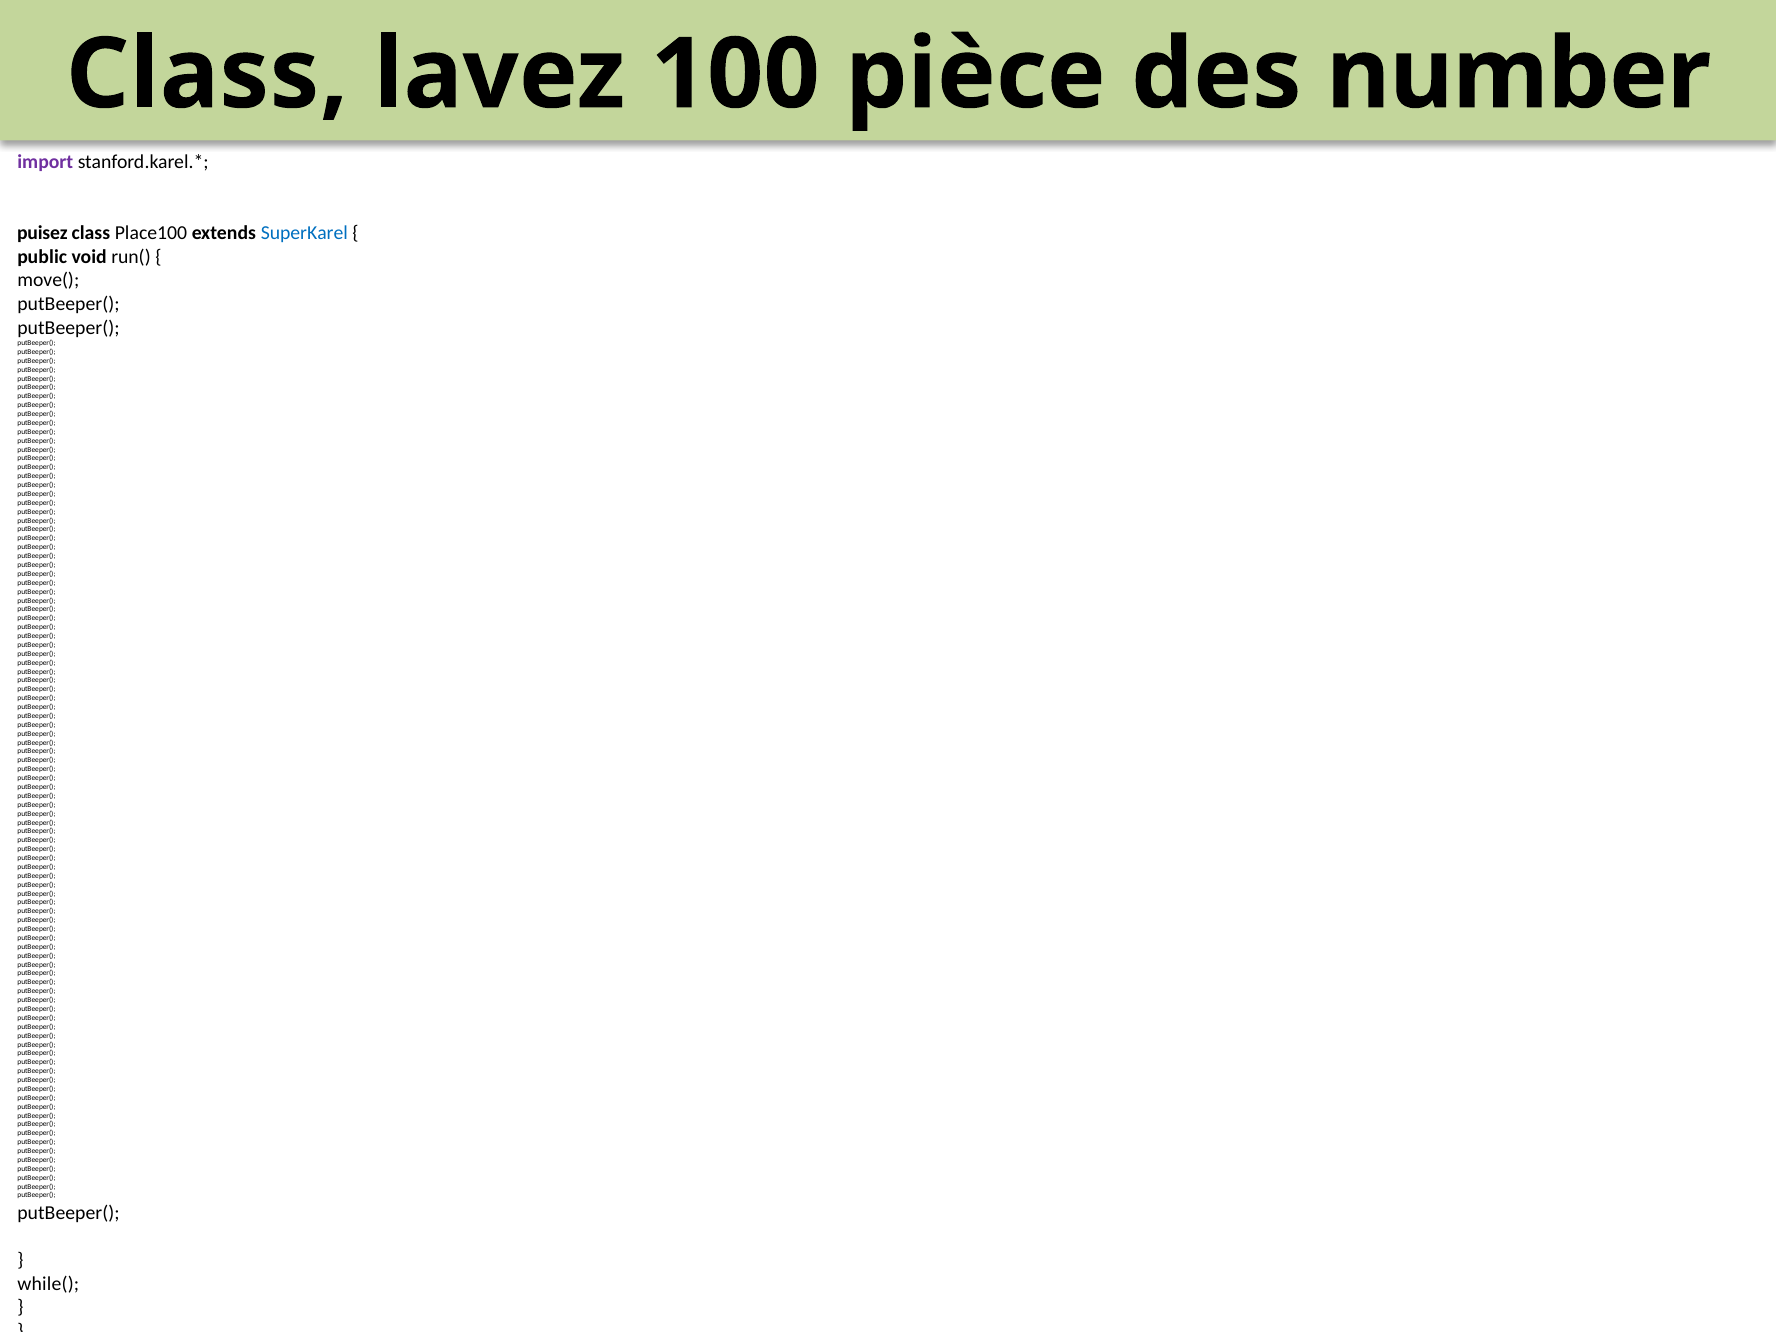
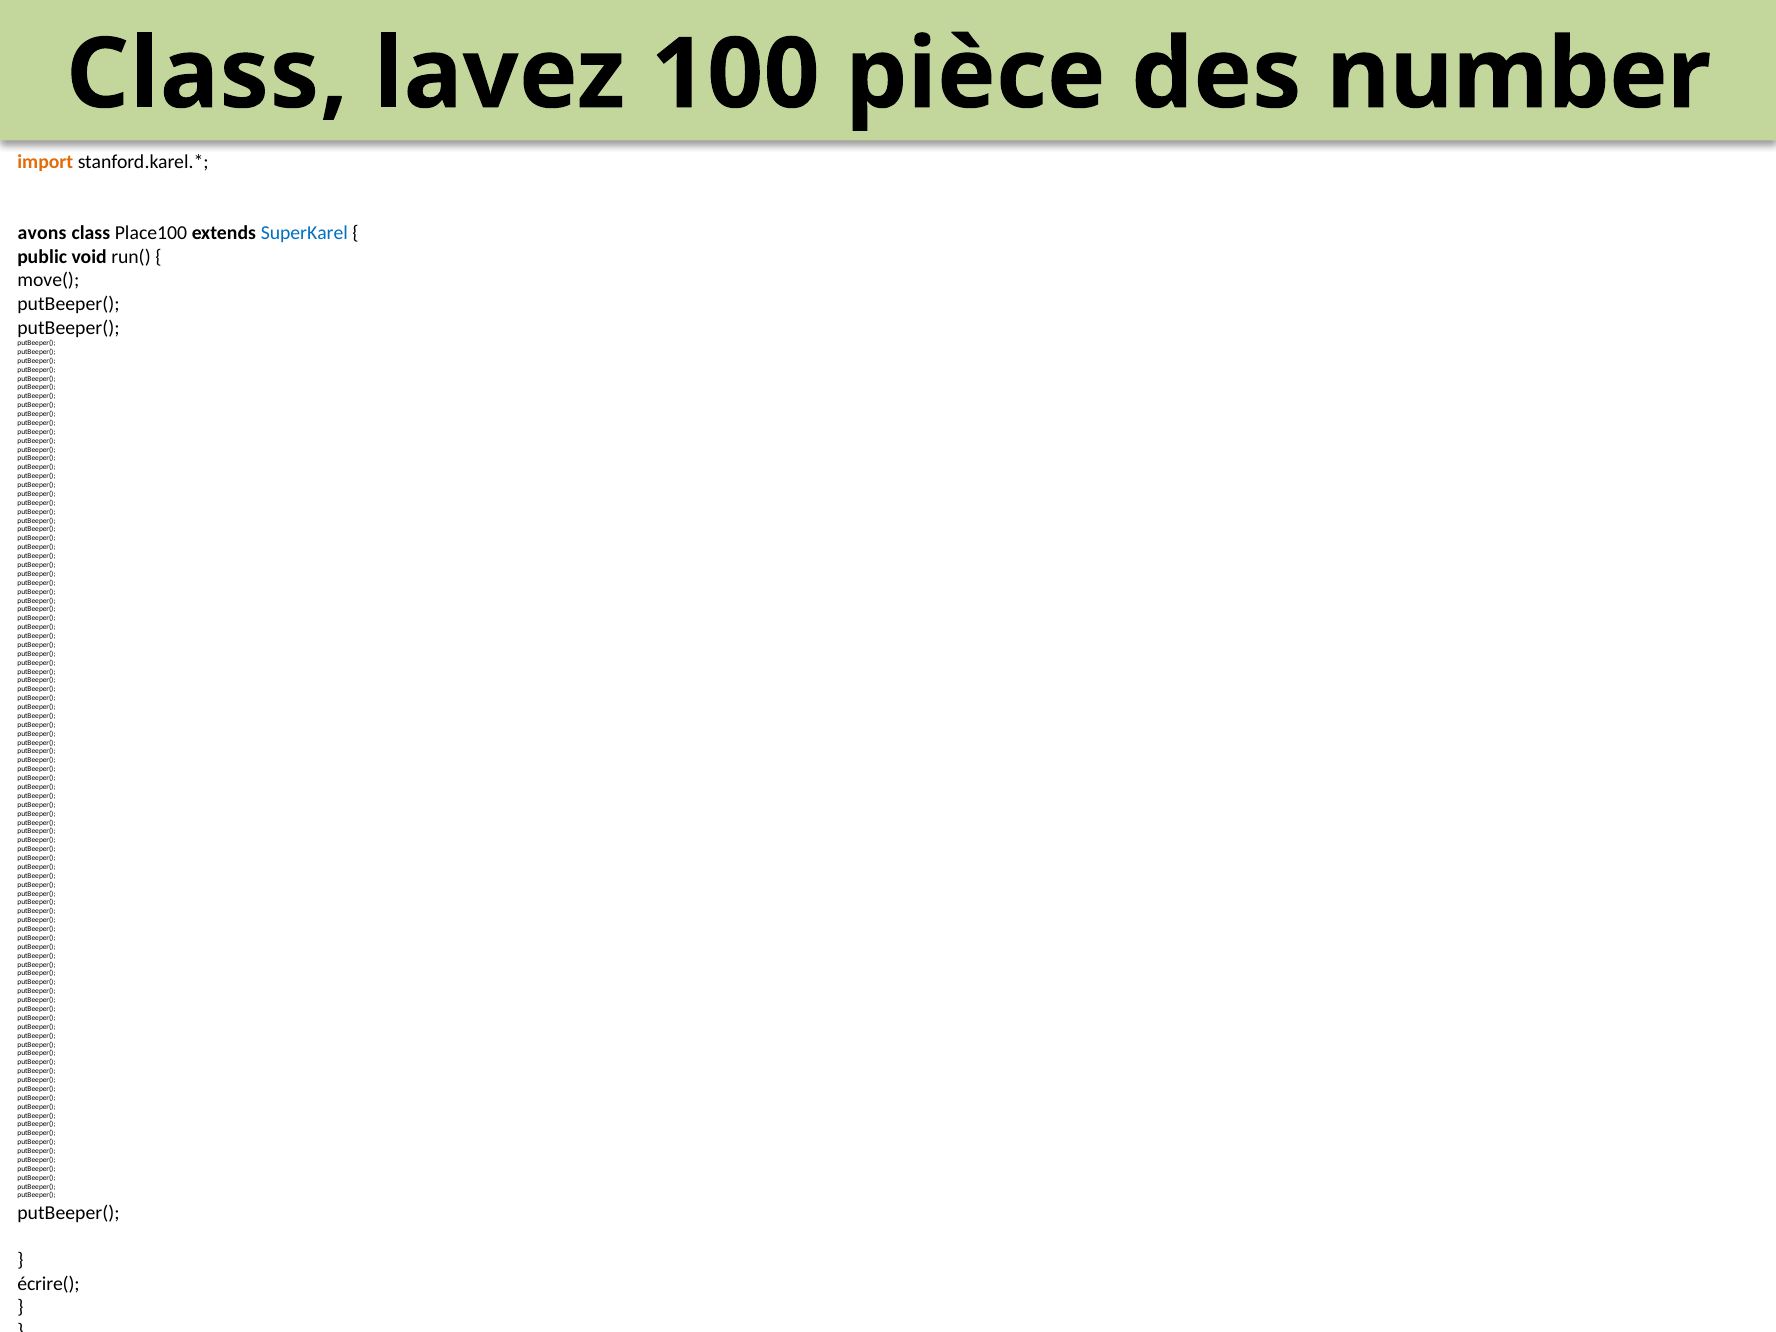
import colour: purple -> orange (45, 162)
puisez: puisez -> avons (42, 233)
while(: while( -> écrire( (49, 1284)
